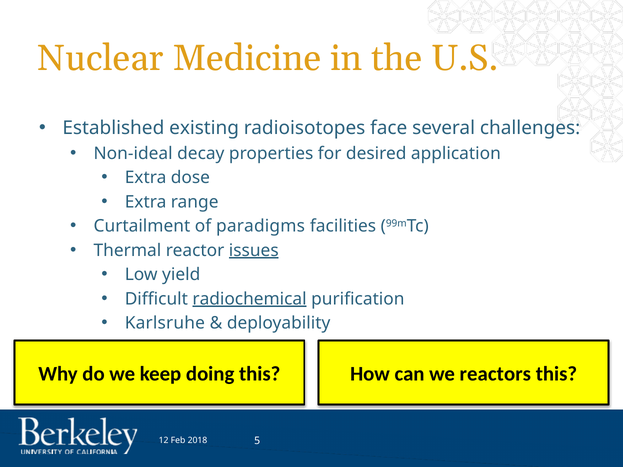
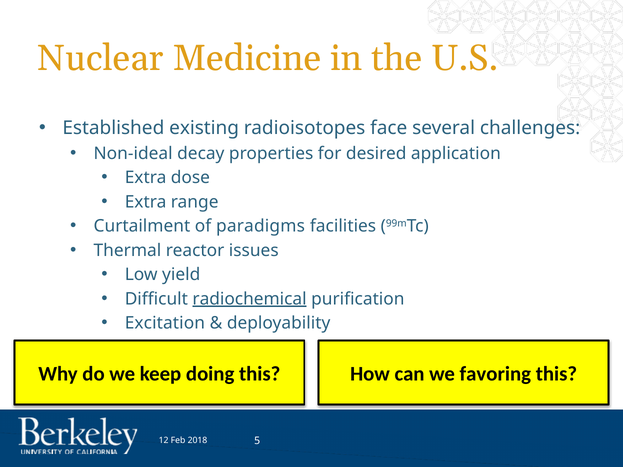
issues underline: present -> none (254, 250)
Karlsruhe: Karlsruhe -> Excitation (165, 323)
reactors: reactors -> favoring (495, 374)
